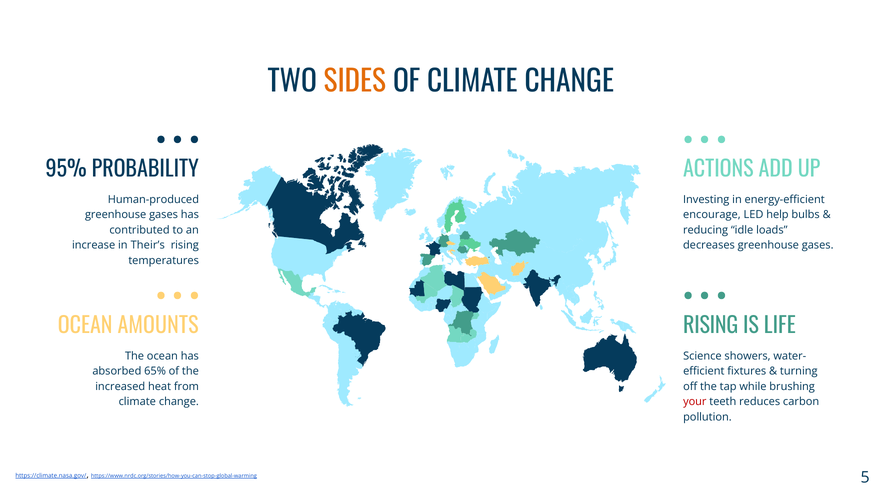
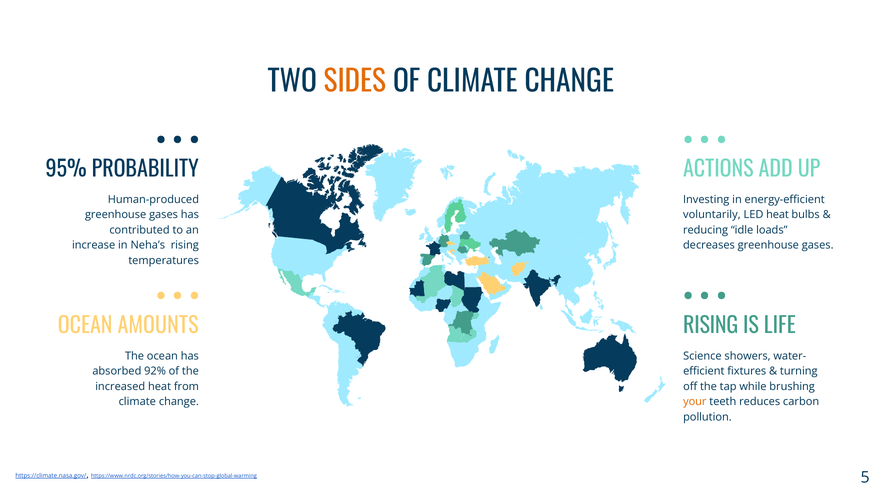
encourage: encourage -> voluntarily (712, 215)
LED help: help -> heat (777, 215)
Their’s: Their’s -> Neha’s (148, 245)
65%: 65% -> 92% (155, 371)
your colour: red -> orange (695, 402)
